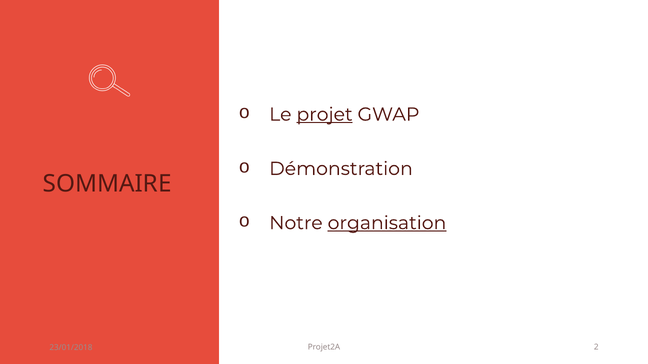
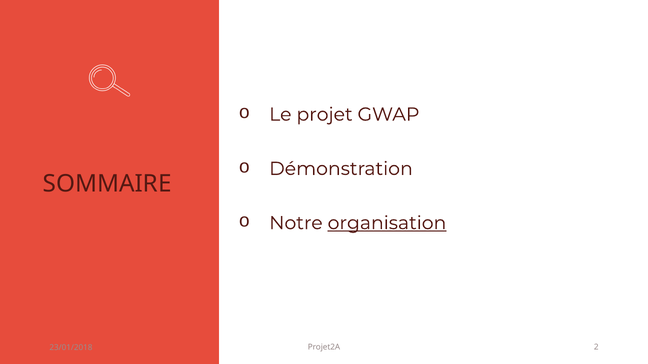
projet underline: present -> none (325, 115)
